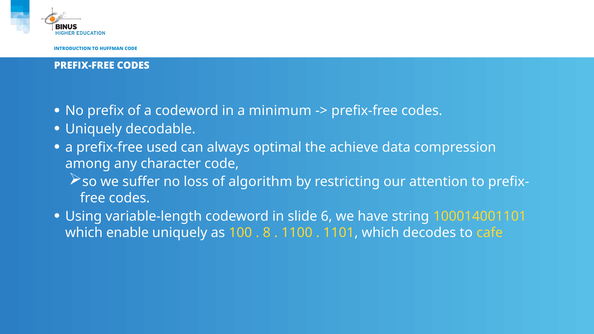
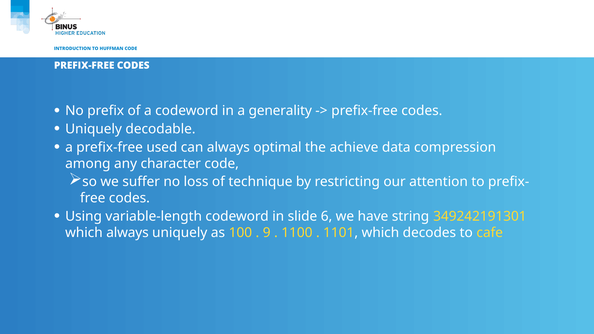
minimum: minimum -> generality (280, 111)
algorithm: algorithm -> technique (260, 182)
100014001101: 100014001101 -> 349242191301 (480, 216)
which enable: enable -> always (127, 233)
8: 8 -> 9 (267, 233)
